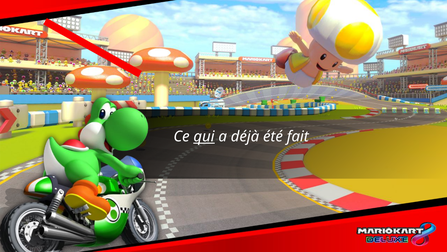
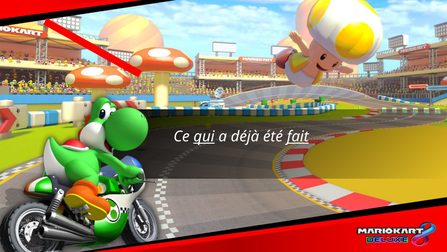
fait underline: none -> present (298, 136)
